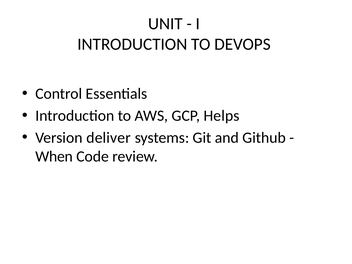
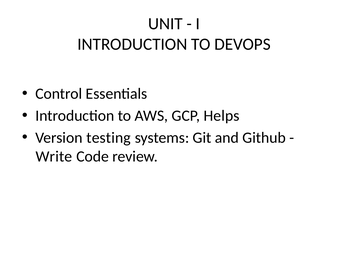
deliver: deliver -> testing (109, 138)
When: When -> Write (54, 156)
